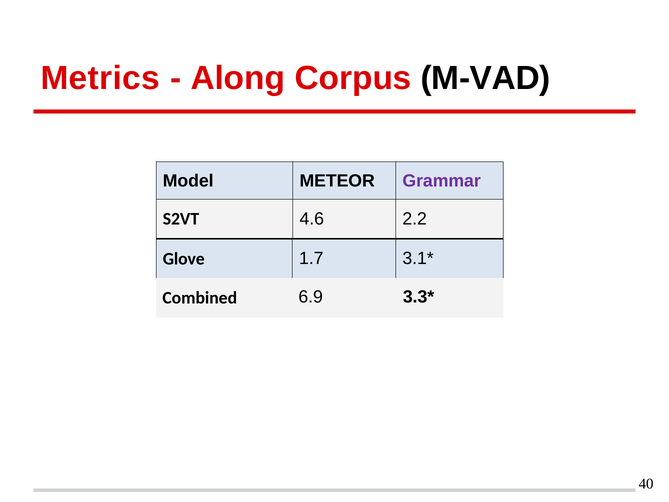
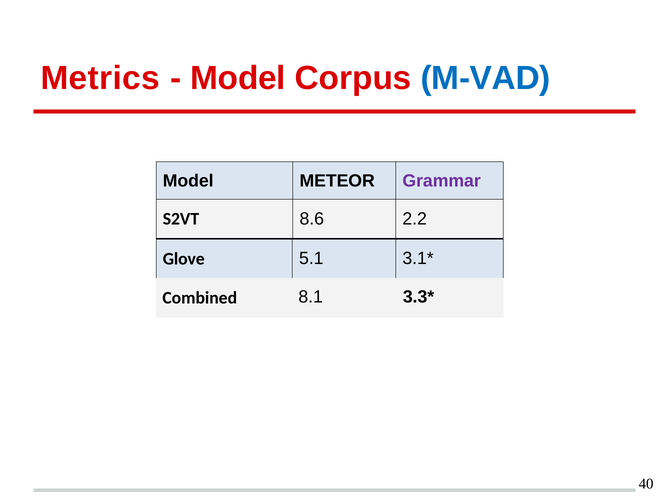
Along: Along -> Model (238, 78)
M-VAD colour: black -> blue (486, 78)
4.6: 4.6 -> 8.6 (312, 219)
1.7: 1.7 -> 5.1 (311, 258)
6.9: 6.9 -> 8.1 (311, 297)
